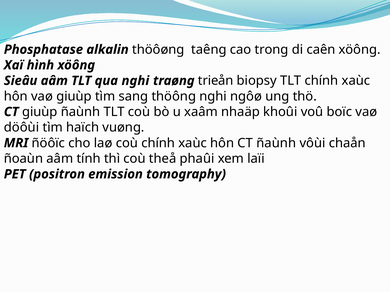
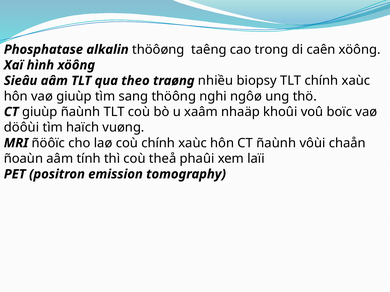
qua nghi: nghi -> theo (135, 81)
trieån: trieån -> nhiều (216, 81)
